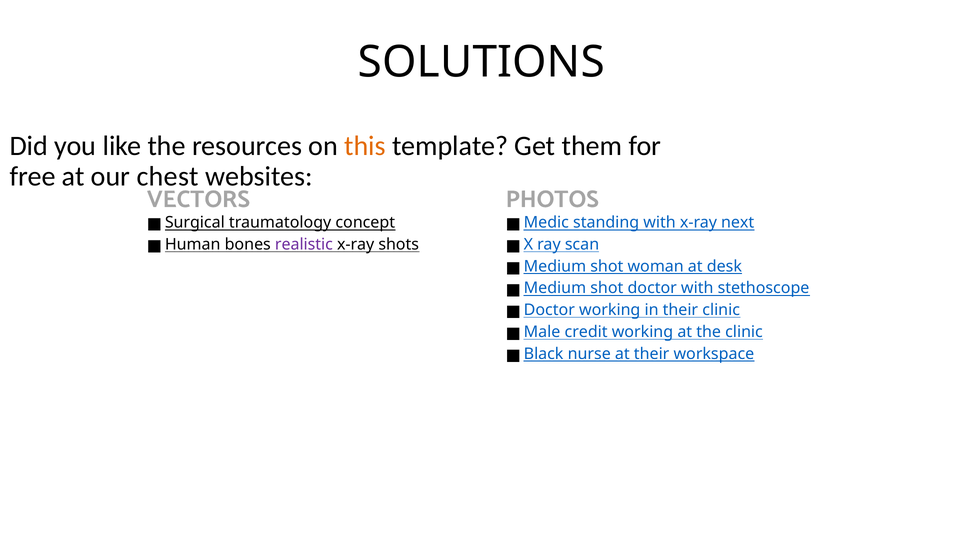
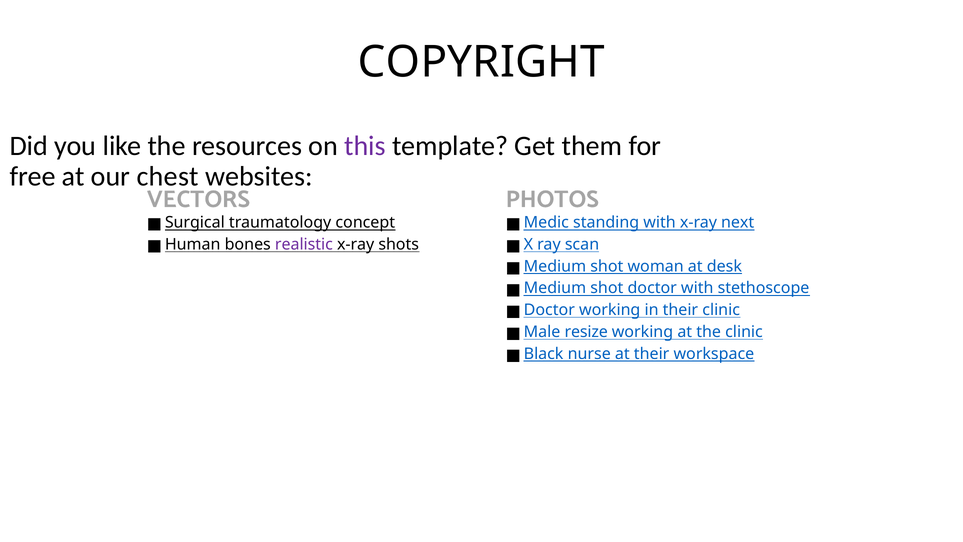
SOLUTIONS: SOLUTIONS -> COPYRIGHT (481, 62)
this colour: orange -> purple (365, 146)
credit: credit -> resize (586, 332)
